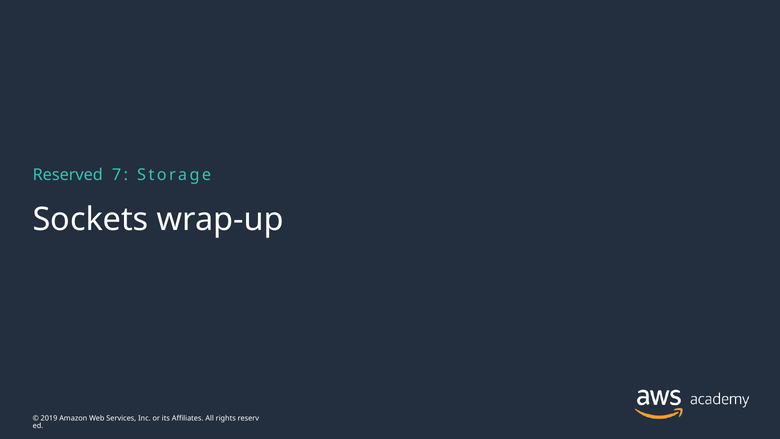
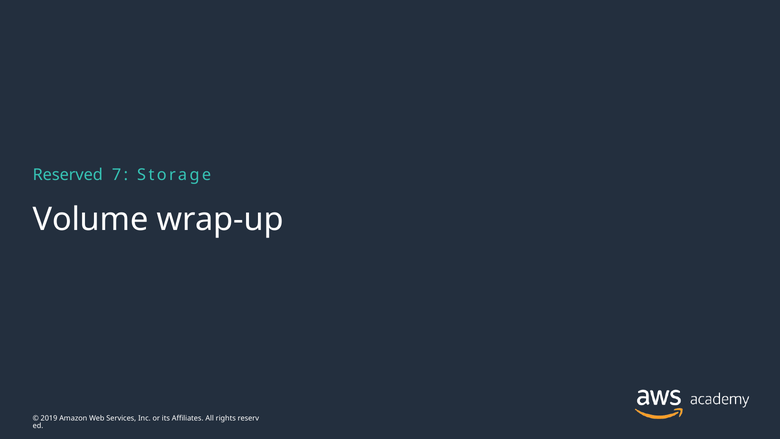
Sockets: Sockets -> Volume (91, 219)
